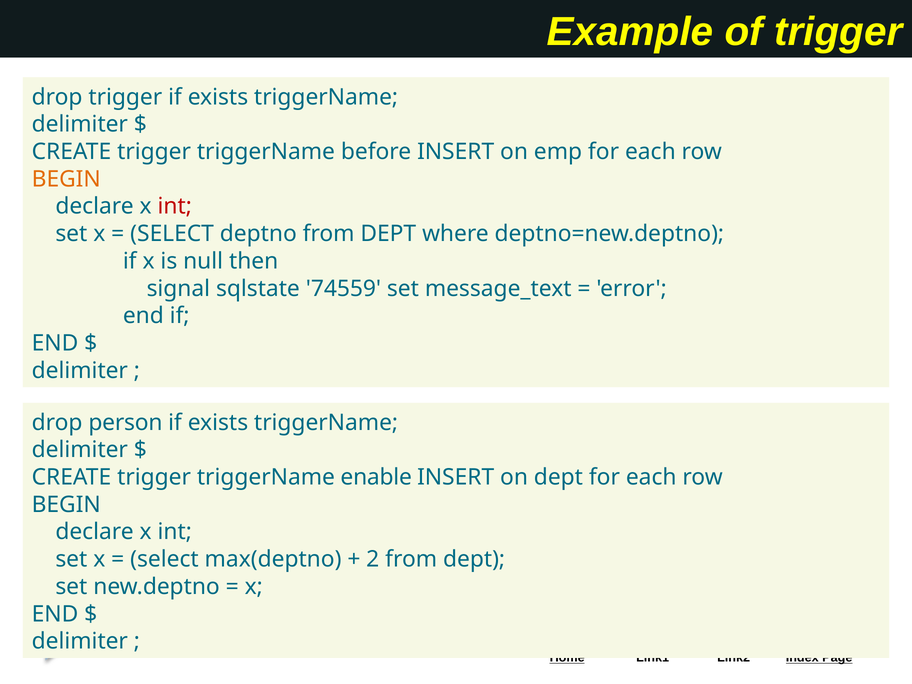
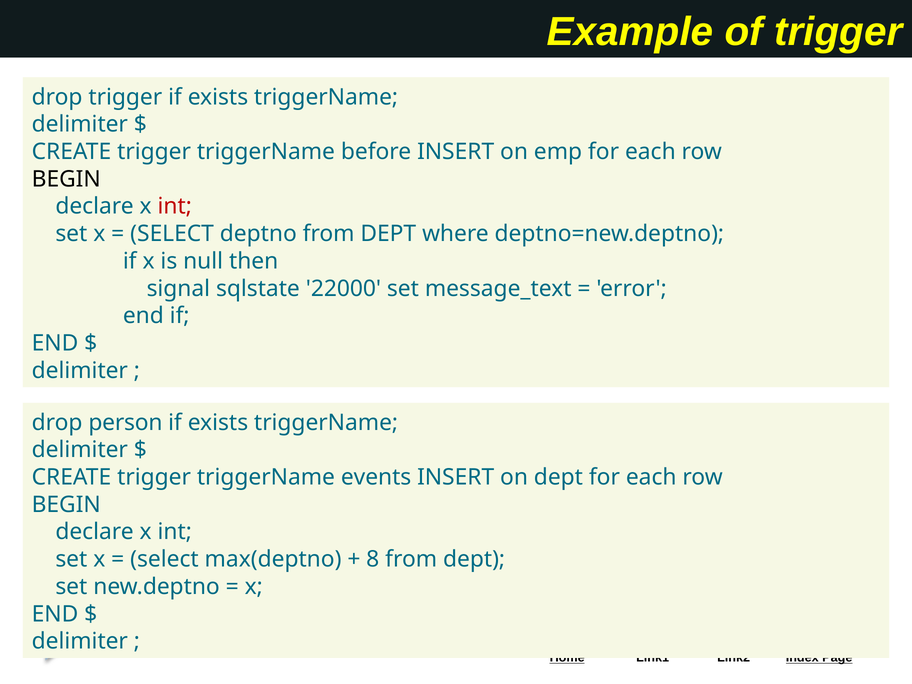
BEGIN colour: orange -> black (66, 179)
74559: 74559 -> 22000 (343, 289)
enable: enable -> events (376, 477)
2: 2 -> 8 (373, 559)
